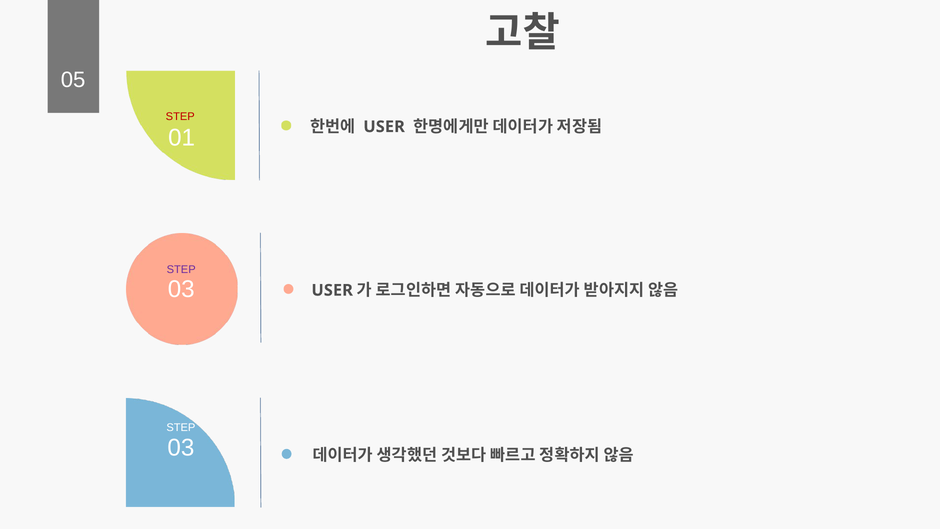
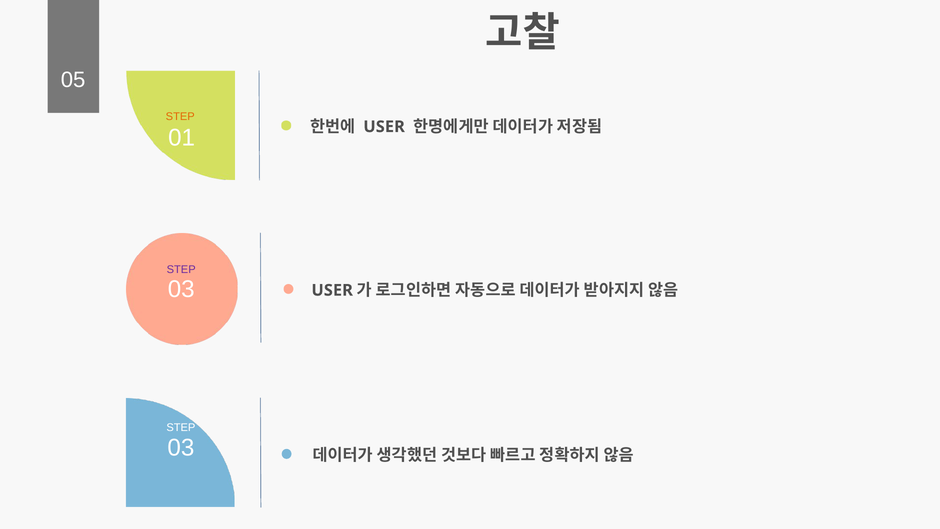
STEP colour: red -> orange (180, 116)
